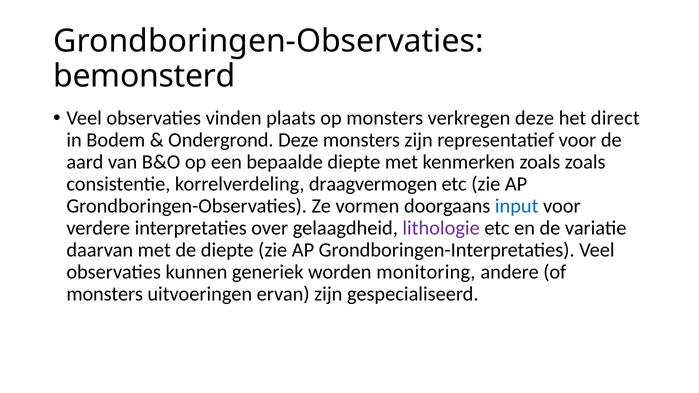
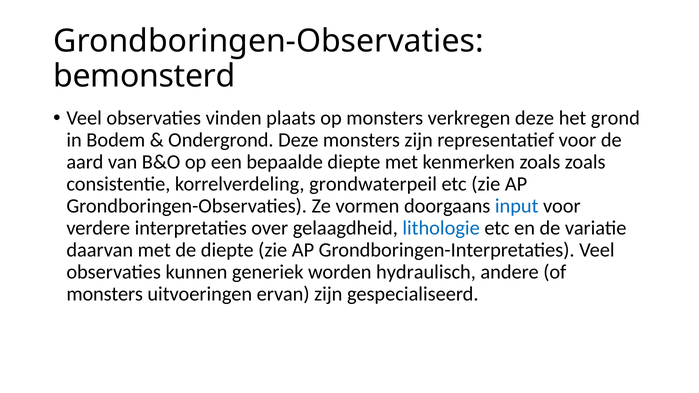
direct: direct -> grond (615, 118)
draagvermogen: draagvermogen -> grondwaterpeil (373, 184)
lithologie colour: purple -> blue (441, 228)
monitoring: monitoring -> hydraulisch (426, 272)
